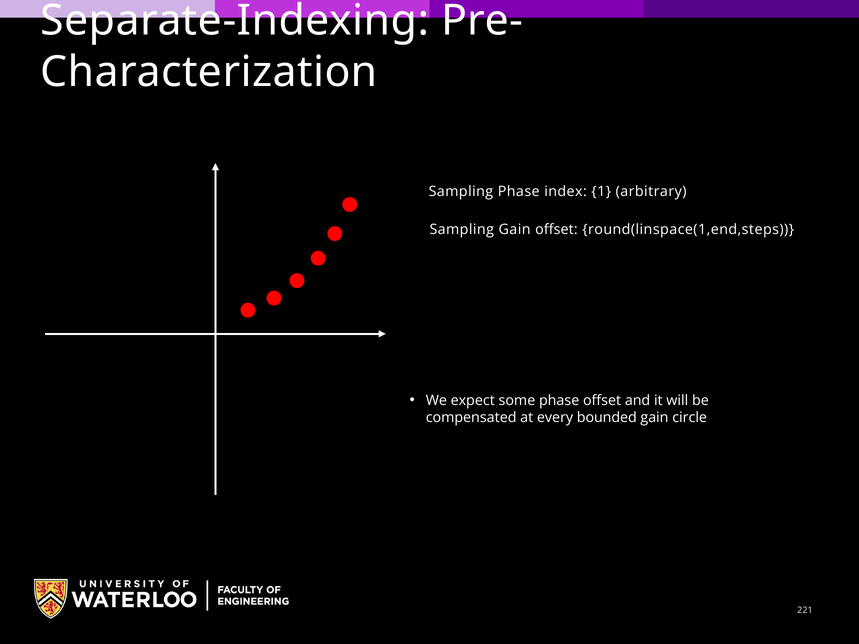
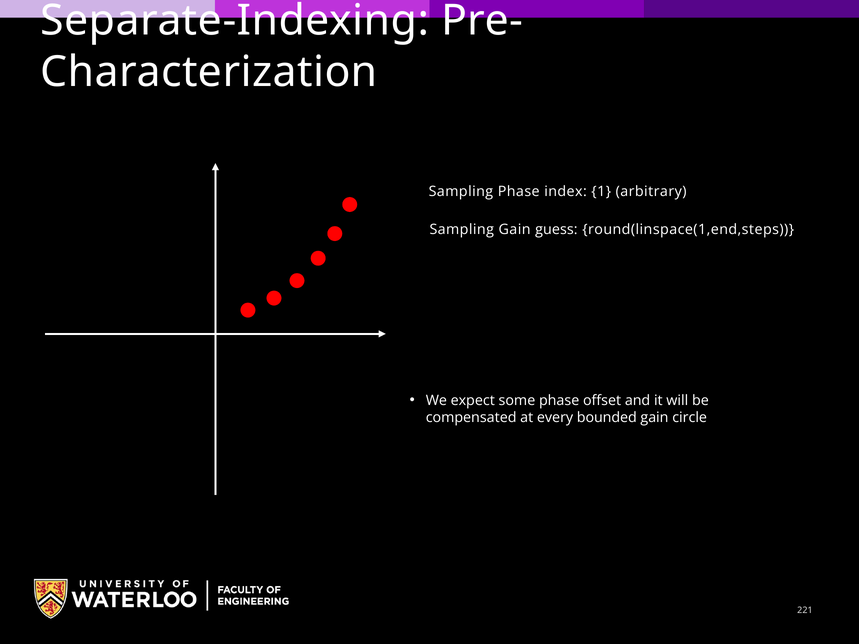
Gain offset: offset -> guess (556, 230)
